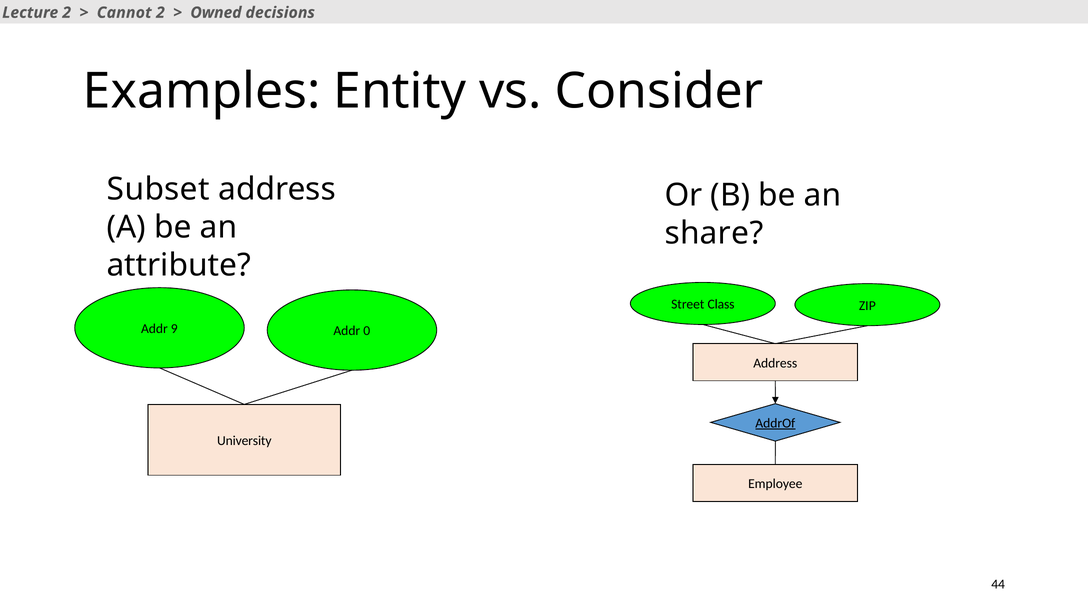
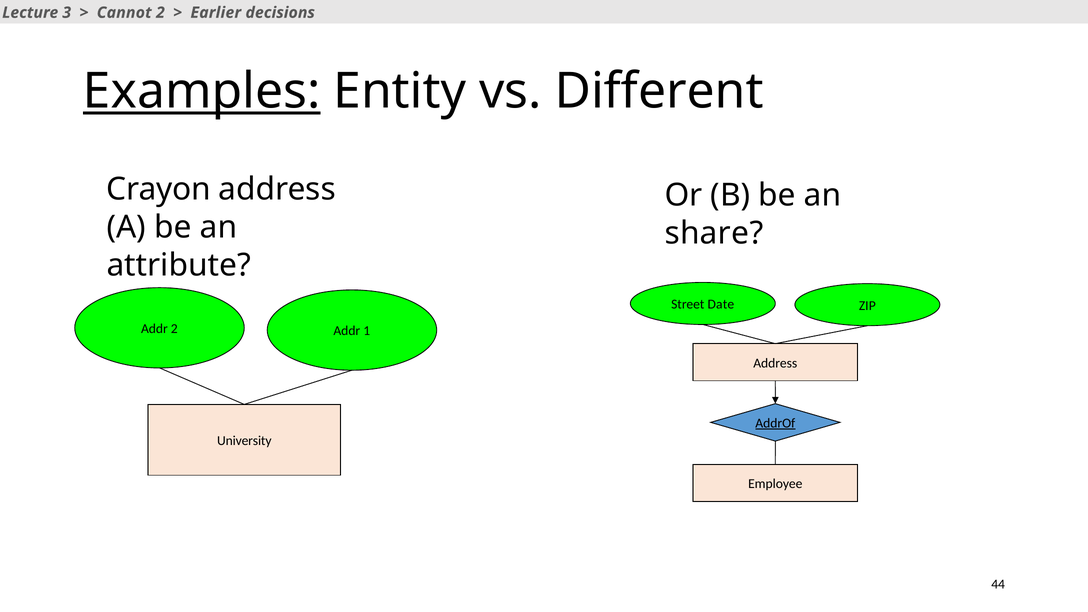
Lecture 2: 2 -> 3 (67, 13)
Owned: Owned -> Earlier (216, 13)
Examples underline: none -> present (202, 91)
Consider: Consider -> Different (659, 91)
Subset: Subset -> Crayon (159, 189)
Class: Class -> Date (721, 304)
Addr 9: 9 -> 2 (174, 329)
0: 0 -> 1 (367, 331)
